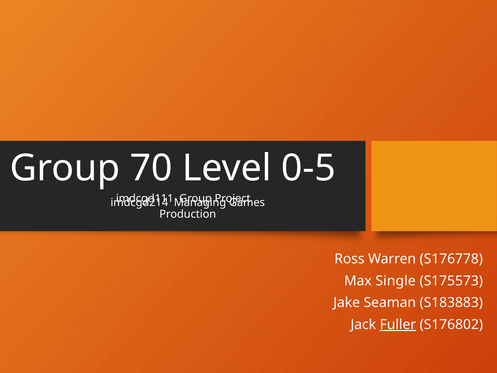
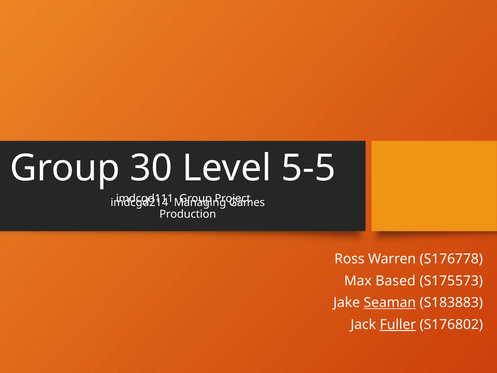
70: 70 -> 30 (151, 168)
0-5: 0-5 -> 5-5 (308, 168)
Single: Single -> Based (396, 281)
Seaman underline: none -> present (390, 302)
